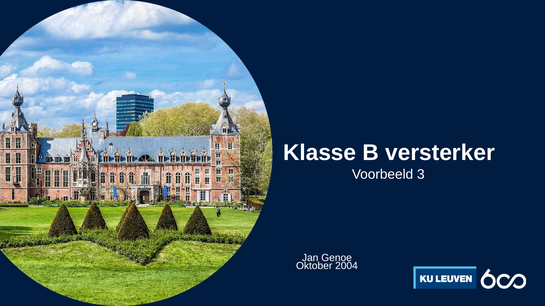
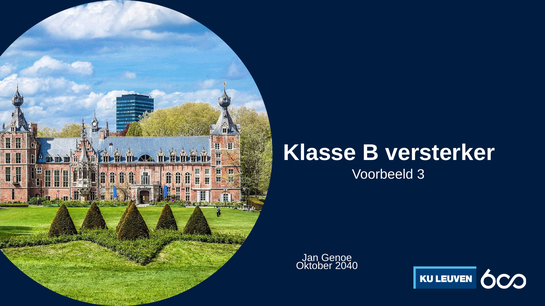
2004: 2004 -> 2040 (346, 266)
